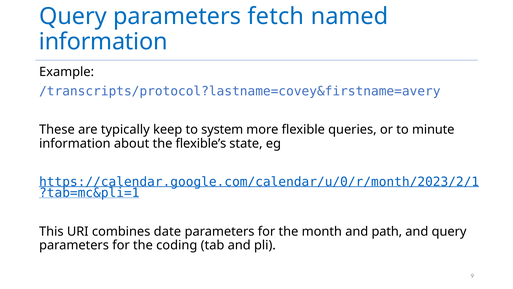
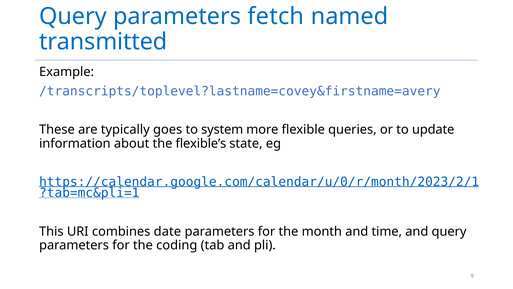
information: information -> transmitted (103, 42)
/transcripts/protocol?lastname=covey&firstname=avery: /transcripts/protocol?lastname=covey&firstname=avery -> /transcripts/toplevel?lastname=covey&firstname=avery (240, 91)
keep: keep -> goes (168, 129)
minute: minute -> update (433, 129)
path: path -> time (387, 231)
